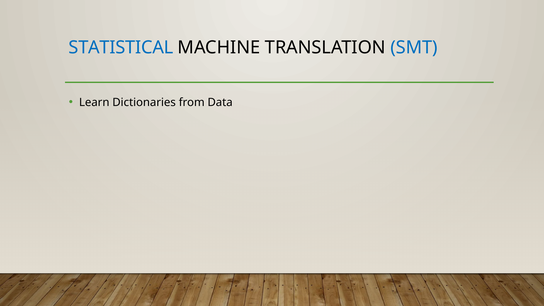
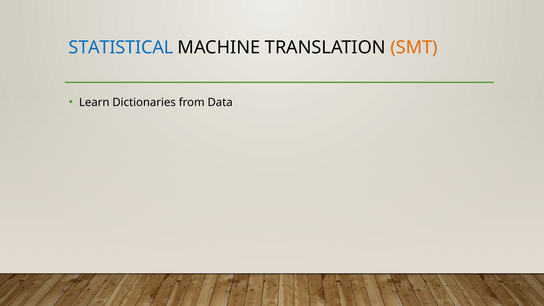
SMT colour: blue -> orange (414, 48)
